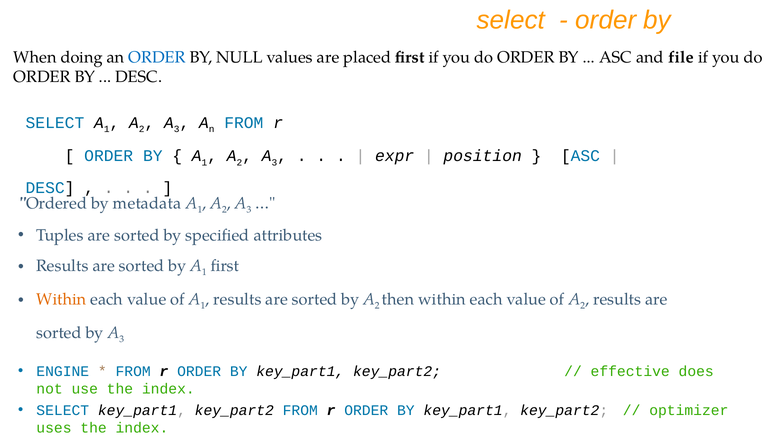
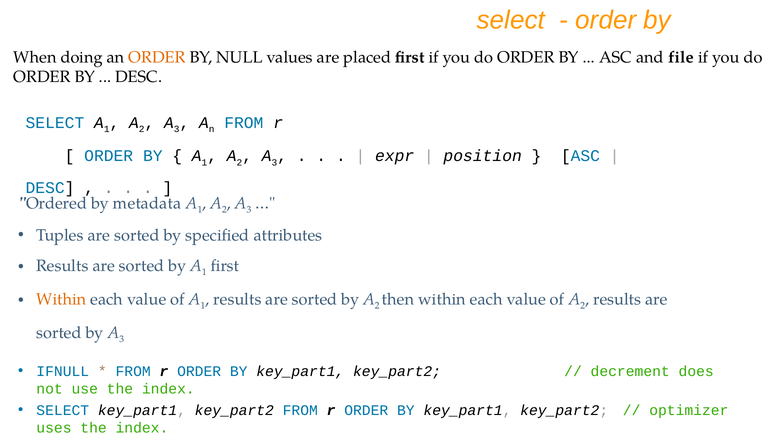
ORDER colour: blue -> orange (157, 57)
ENGINE: ENGINE -> IFNULL (63, 371)
effective: effective -> decrement (630, 371)
